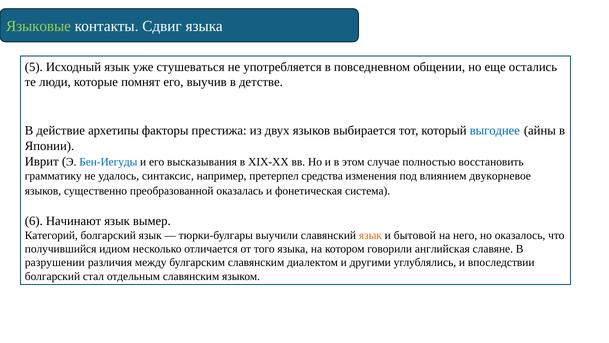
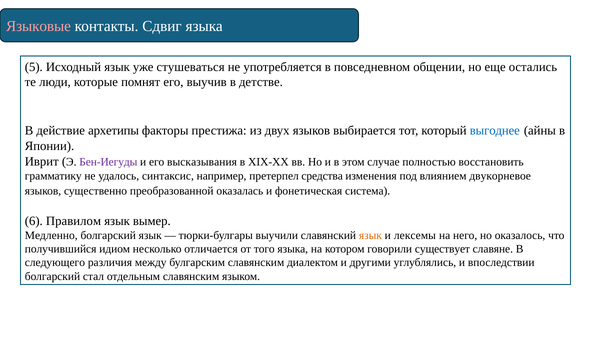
Языковые colour: light green -> pink (39, 26)
Бен‑Иегуды colour: blue -> purple (108, 162)
Начинают: Начинают -> Правилом (74, 221)
Категорий: Категорий -> Медленно (51, 235)
бытовой: бытовой -> лексемы (415, 235)
английская: английская -> существует (442, 249)
разрушении: разрушении -> следующего (55, 262)
